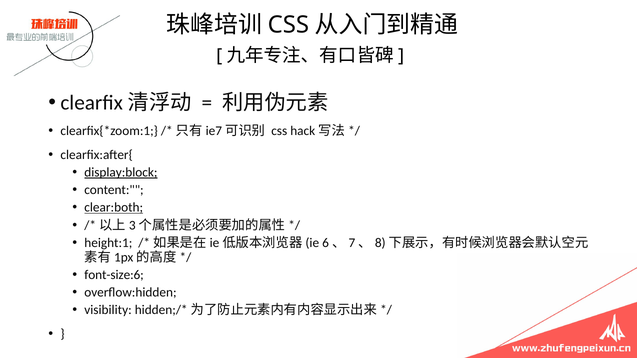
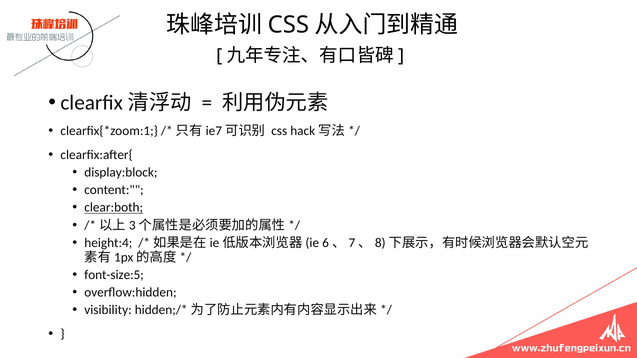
display:block underline: present -> none (121, 172)
height:1: height:1 -> height:4 (108, 243)
font-size:6: font-size:6 -> font-size:5 (114, 275)
